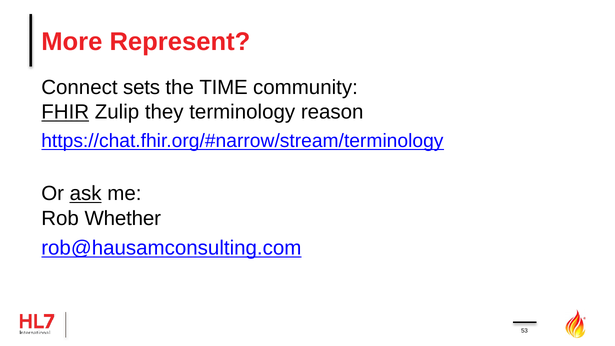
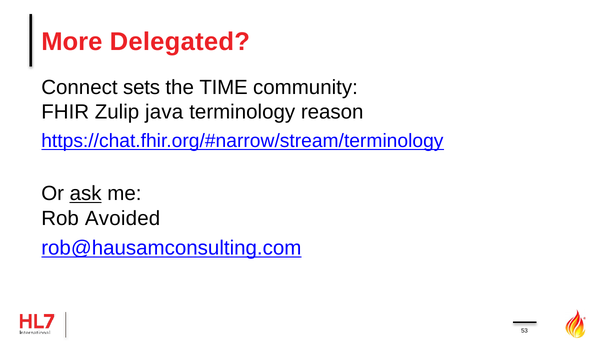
Represent: Represent -> Delegated (180, 42)
FHIR underline: present -> none (65, 112)
they: they -> java (164, 112)
Whether: Whether -> Avoided (123, 218)
